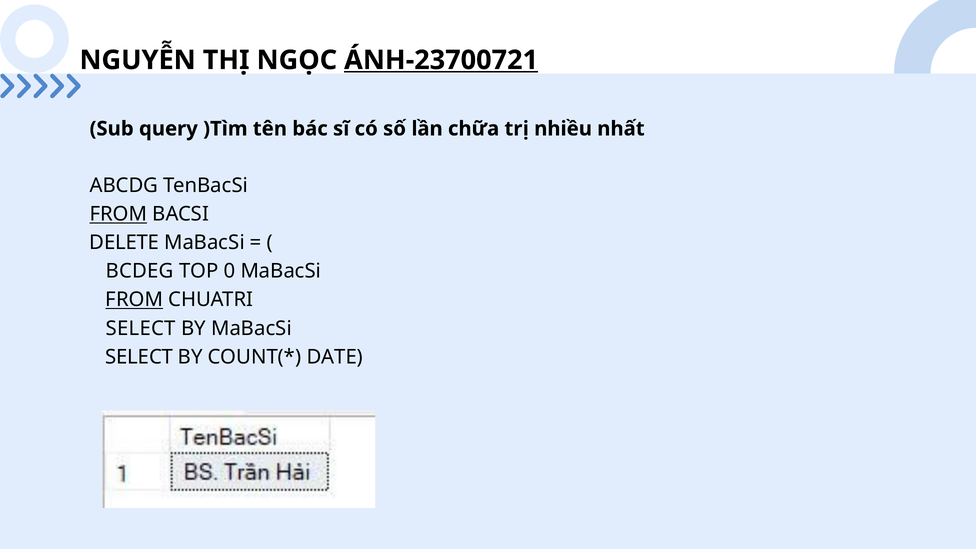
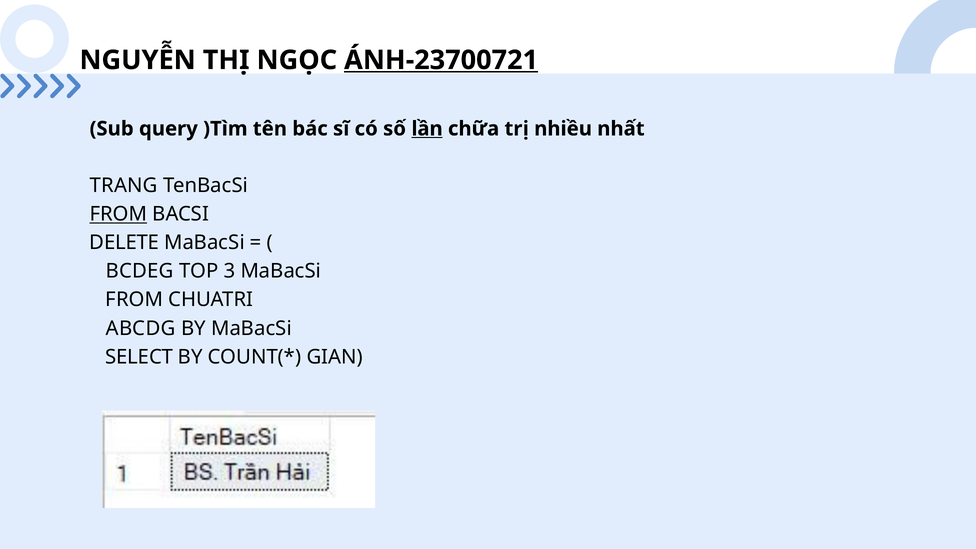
lần underline: none -> present (427, 129)
ABCDG: ABCDG -> TRANG (124, 186)
0: 0 -> 3 (229, 271)
FROM underline: present -> none (134, 300)
SELECT: SELECT -> ABCDG (141, 328)
DATE: DATE -> GIAN (335, 357)
